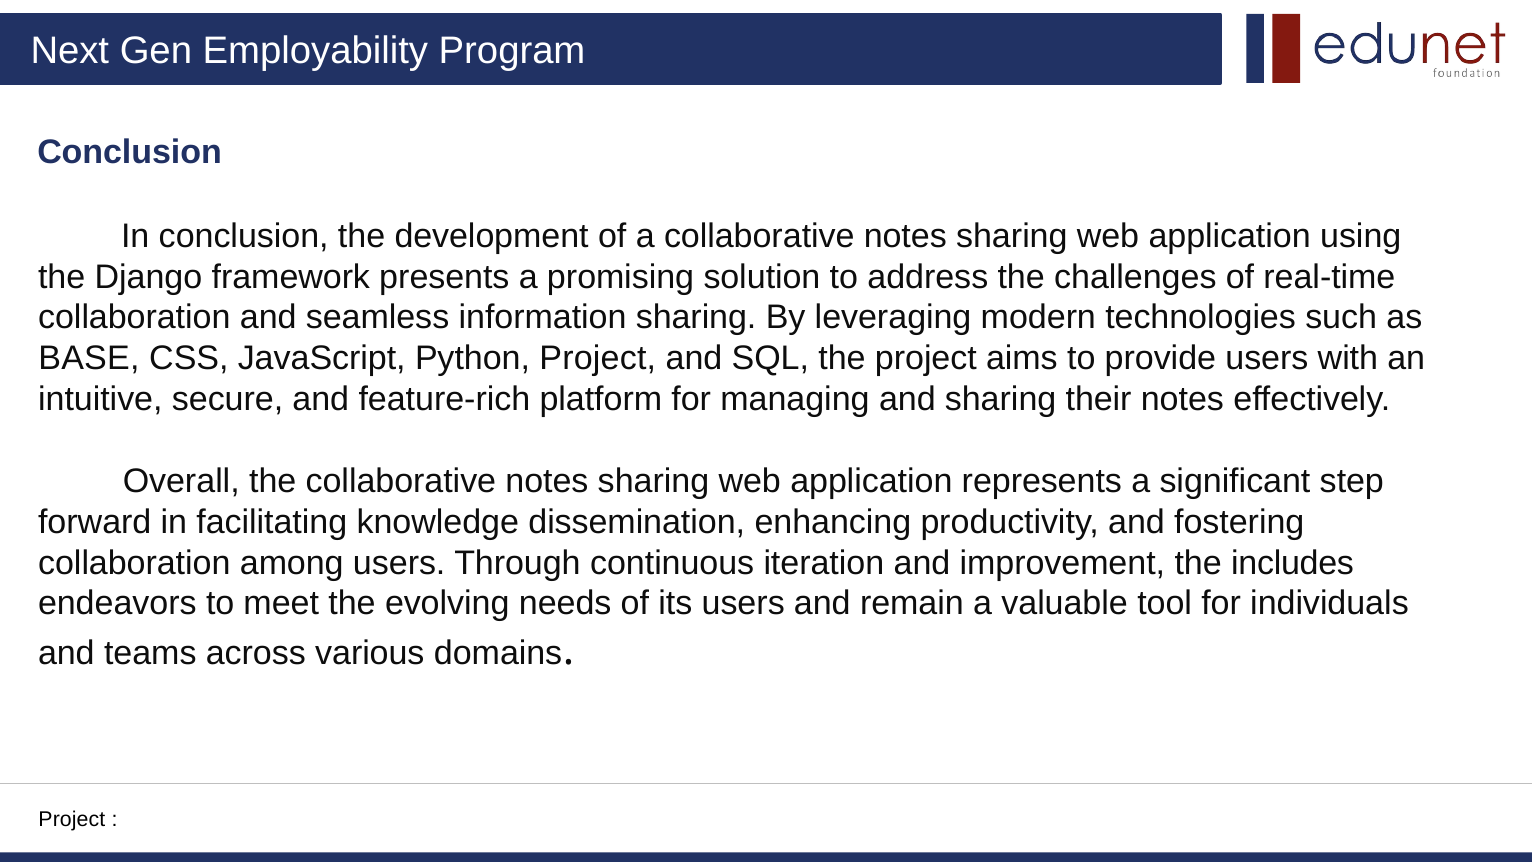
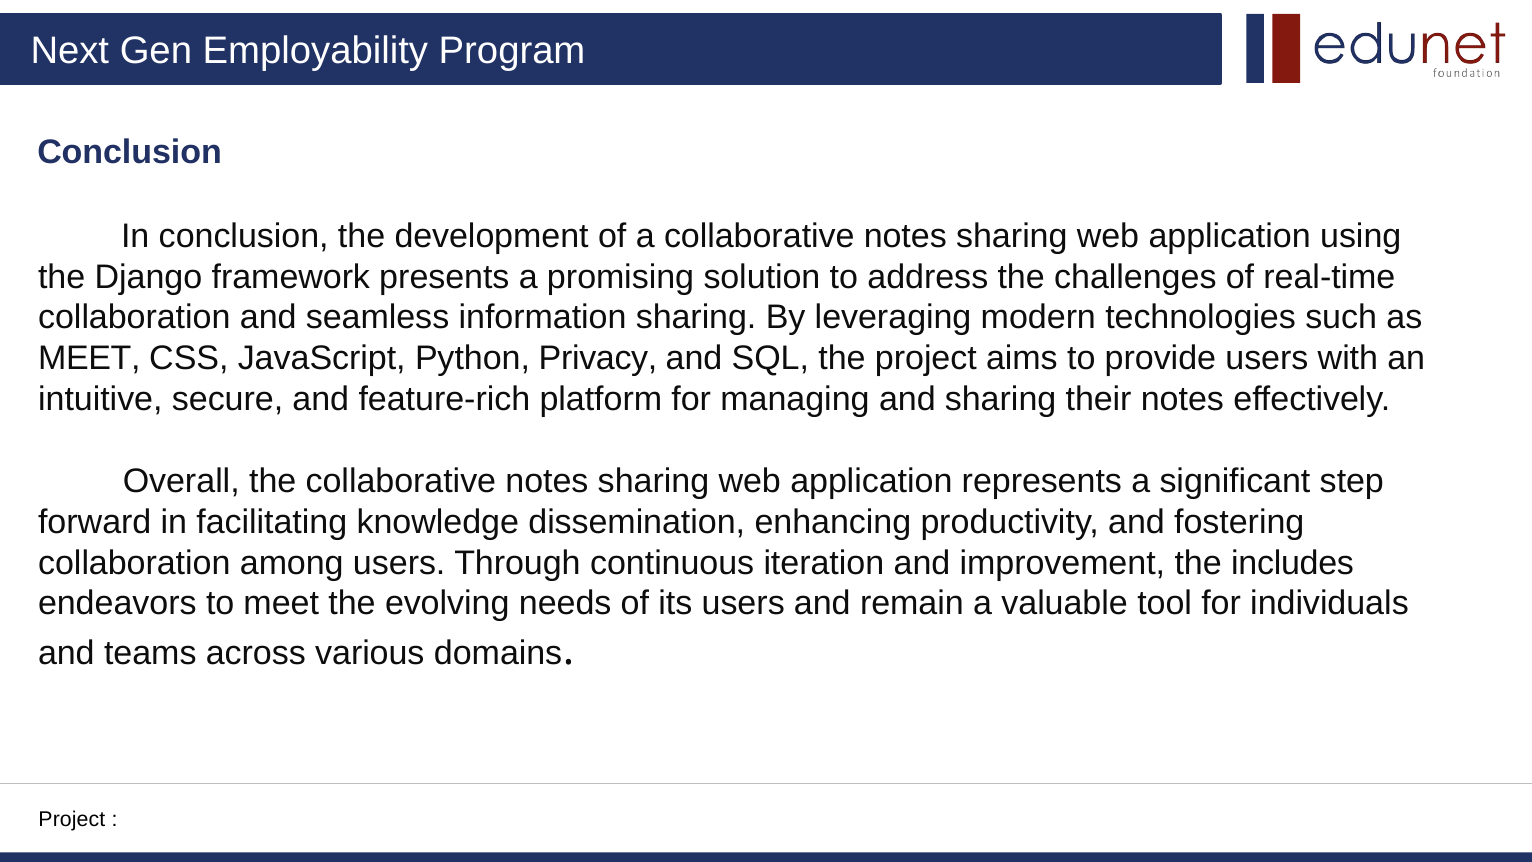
BASE: BASE -> MEET (89, 359)
Python Project: Project -> Privacy (598, 359)
